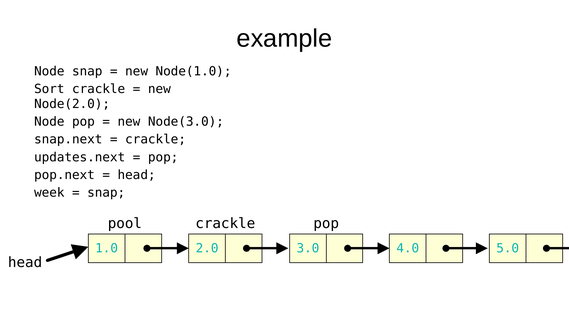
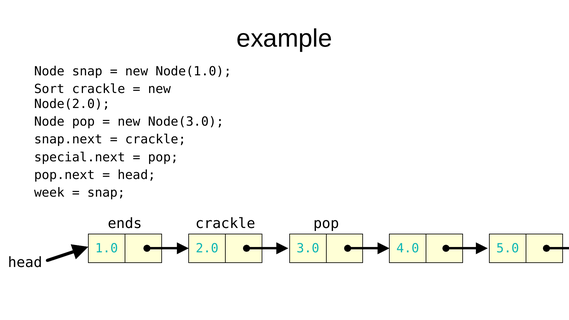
updates.next: updates.next -> special.next (80, 157)
pool: pool -> ends (125, 223)
